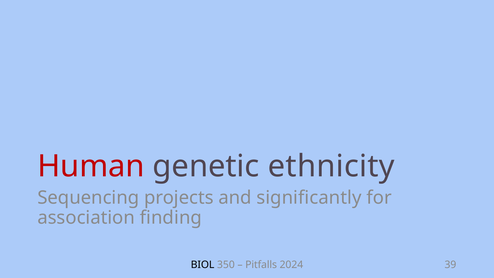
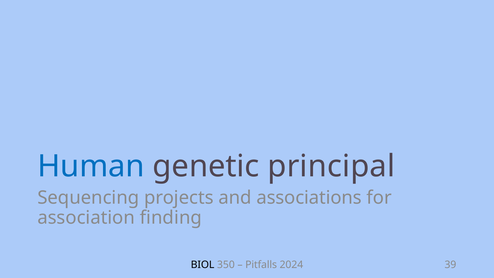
Human colour: red -> blue (91, 166)
ethnicity: ethnicity -> principal (331, 166)
significantly: significantly -> associations (309, 198)
